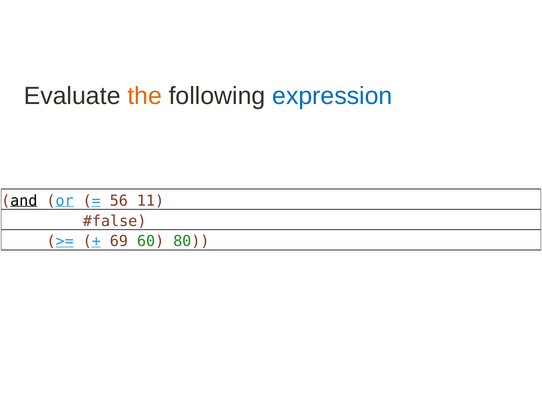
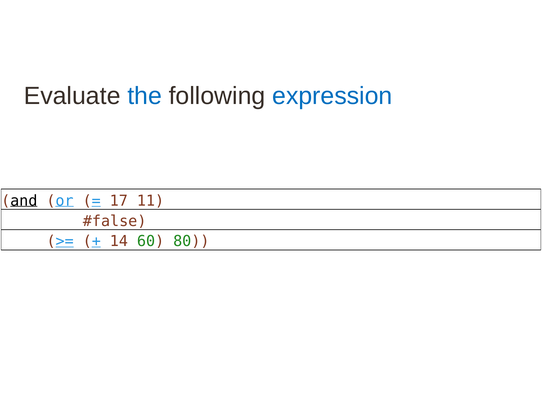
the colour: orange -> blue (145, 96)
56: 56 -> 17 (119, 201)
69: 69 -> 14 (119, 241)
